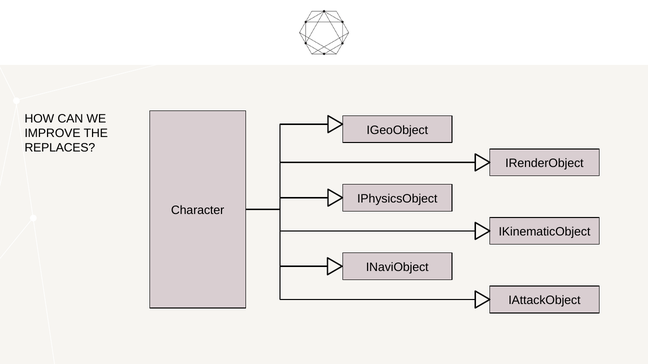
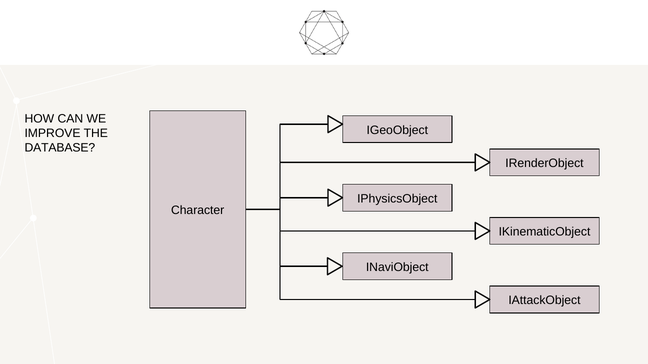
REPLACES: REPLACES -> DATABASE (60, 148)
